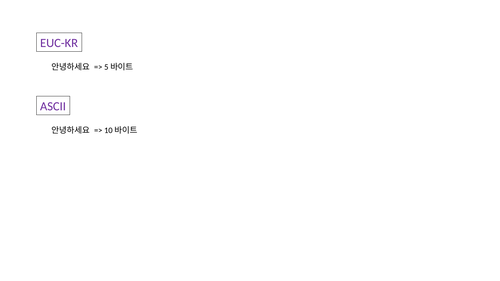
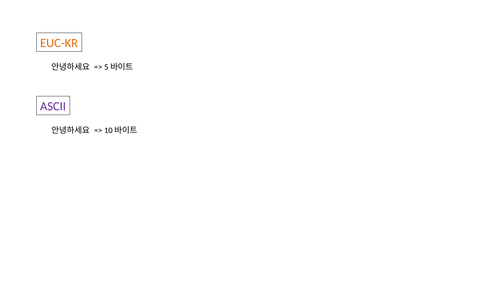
EUC-KR colour: purple -> orange (59, 43)
